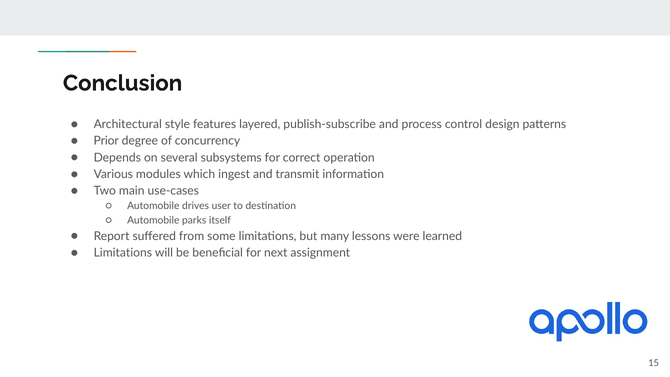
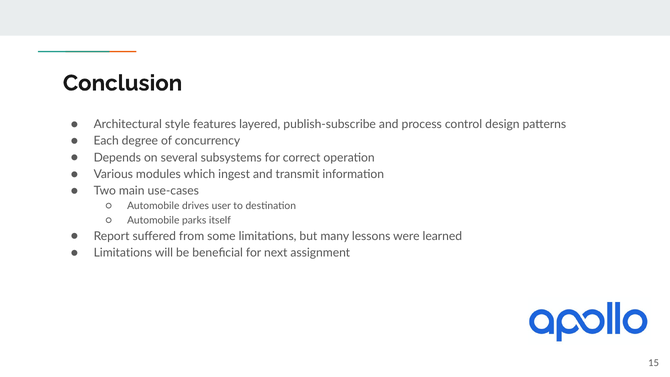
Prior: Prior -> Each (106, 141)
